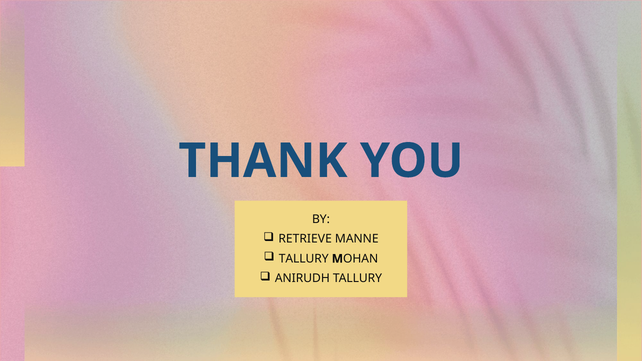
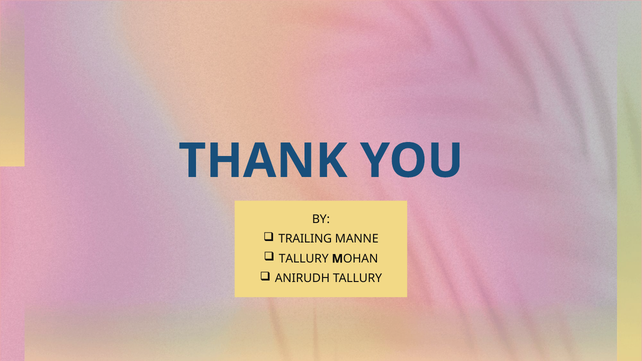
RETRIEVE: RETRIEVE -> TRAILING (305, 239)
